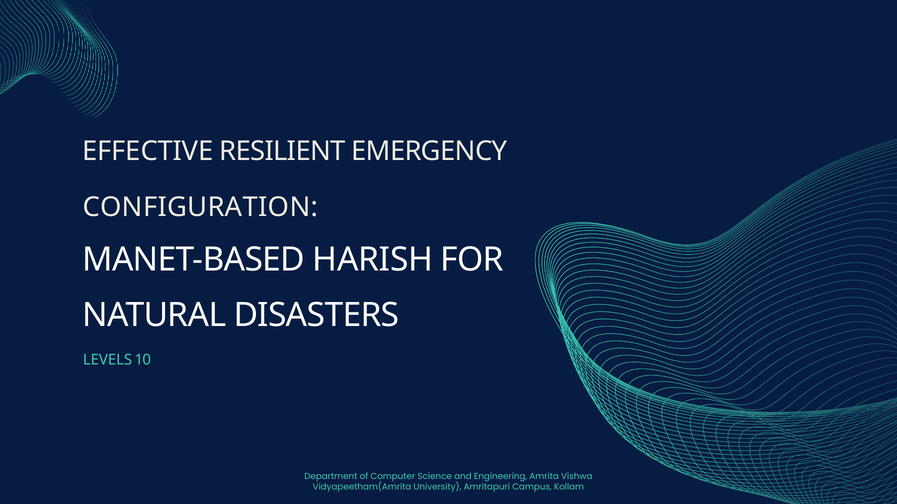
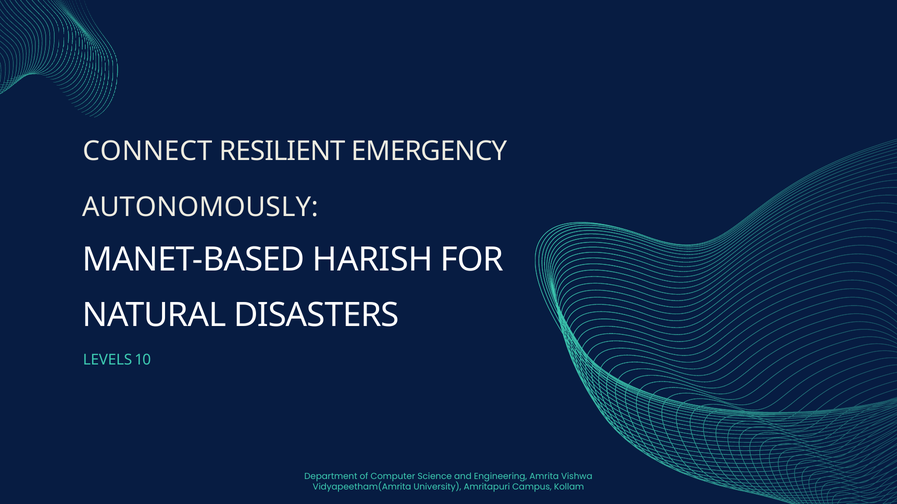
EFFECTIVE: EFFECTIVE -> CONNECT (148, 152)
CONFIGURATION: CONFIGURATION -> AUTONOMOUSLY (200, 207)
